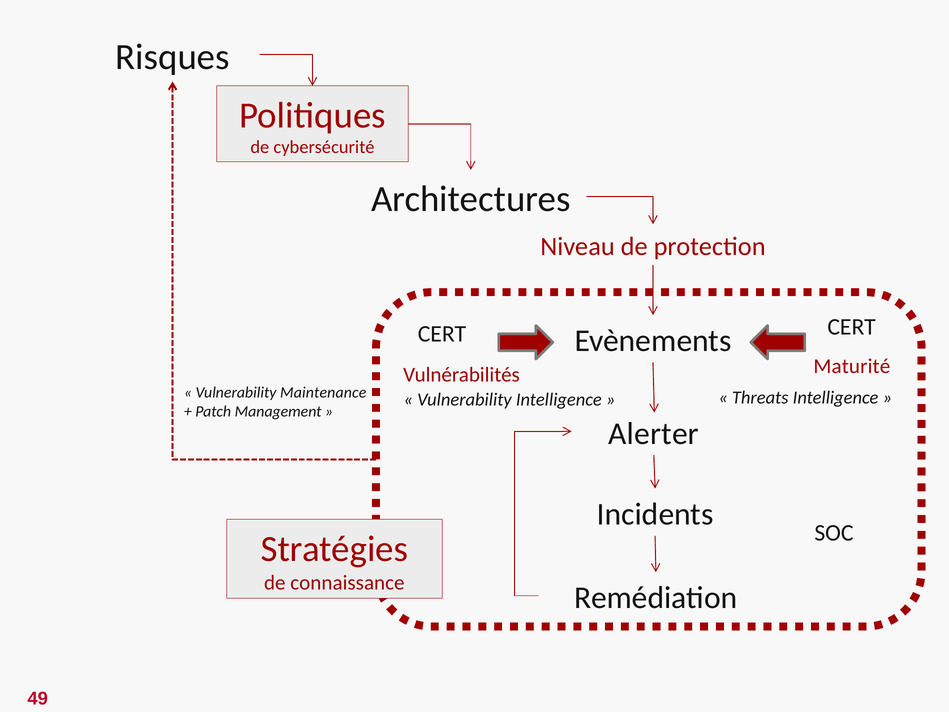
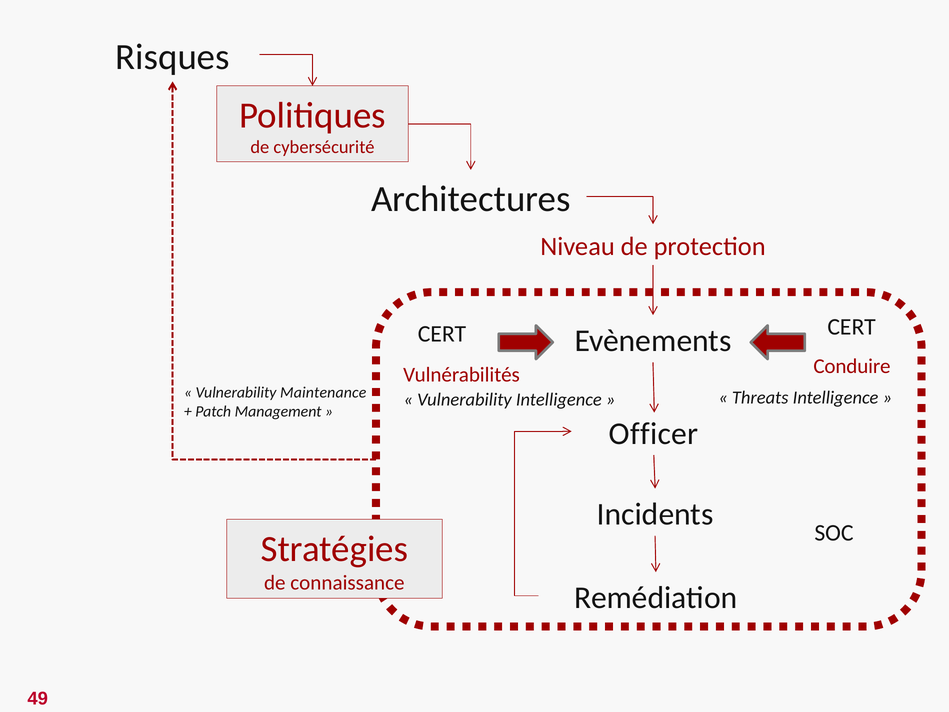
Maturité: Maturité -> Conduire (852, 366)
Alerter: Alerter -> Officer (654, 433)
